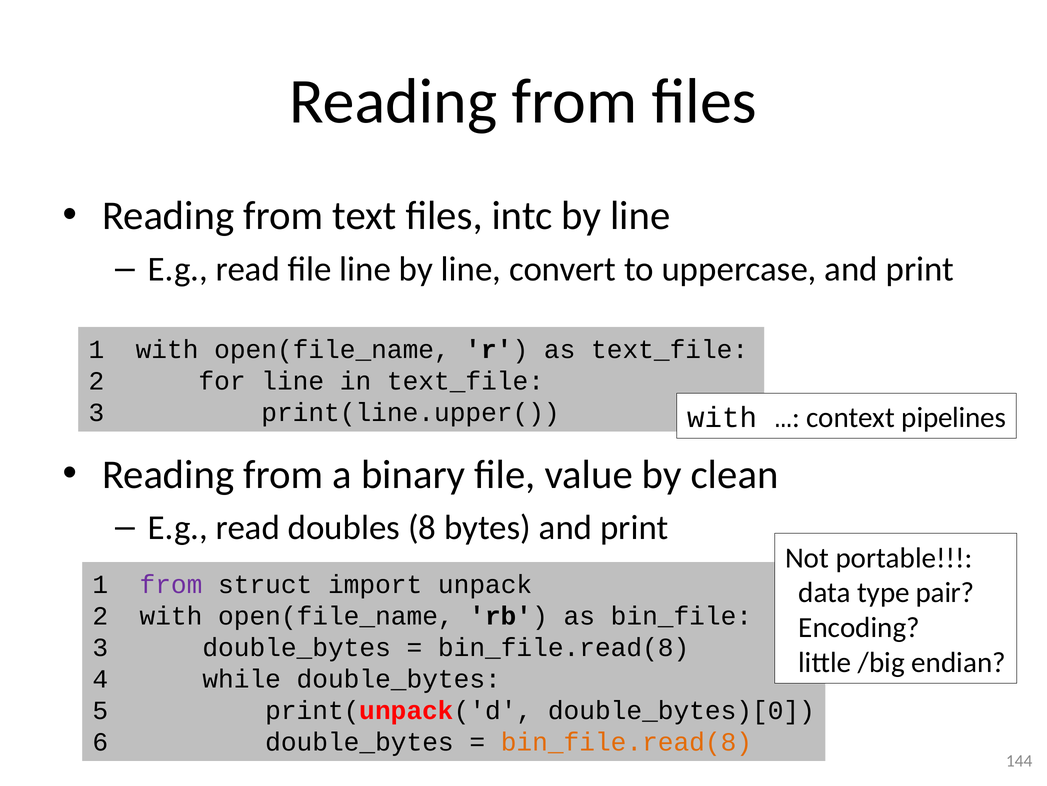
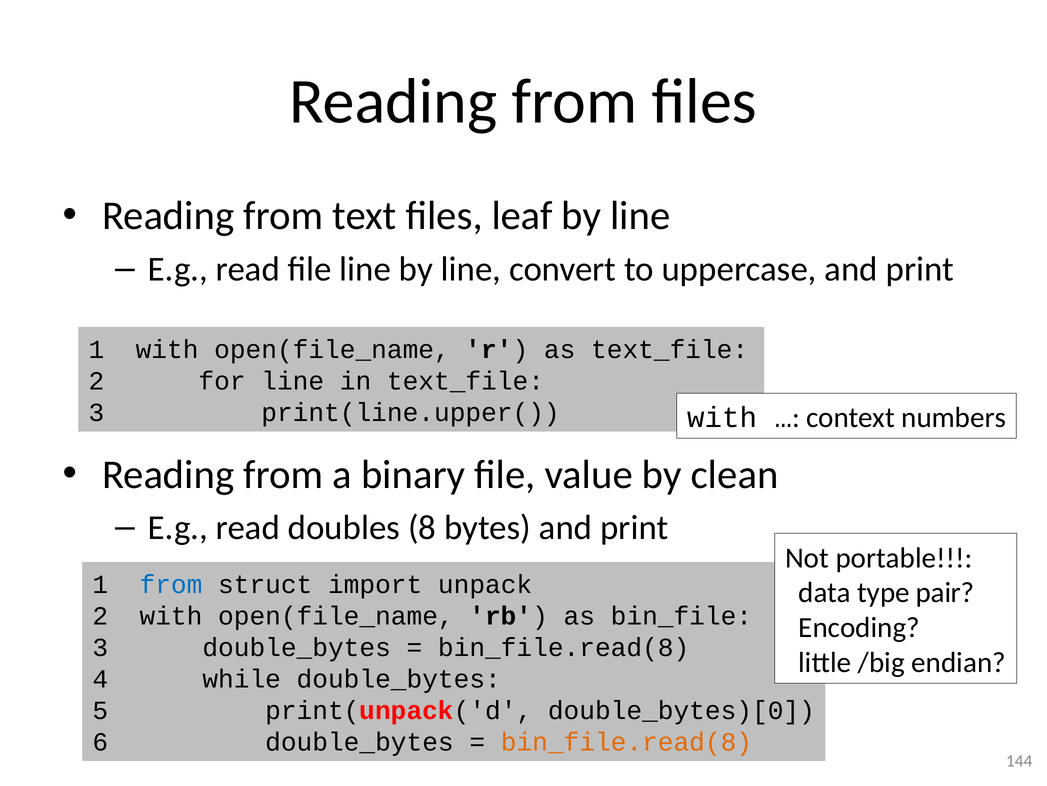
intc: intc -> leaf (522, 216)
pipelines: pipelines -> numbers (954, 417)
from colour: purple -> blue (171, 584)
